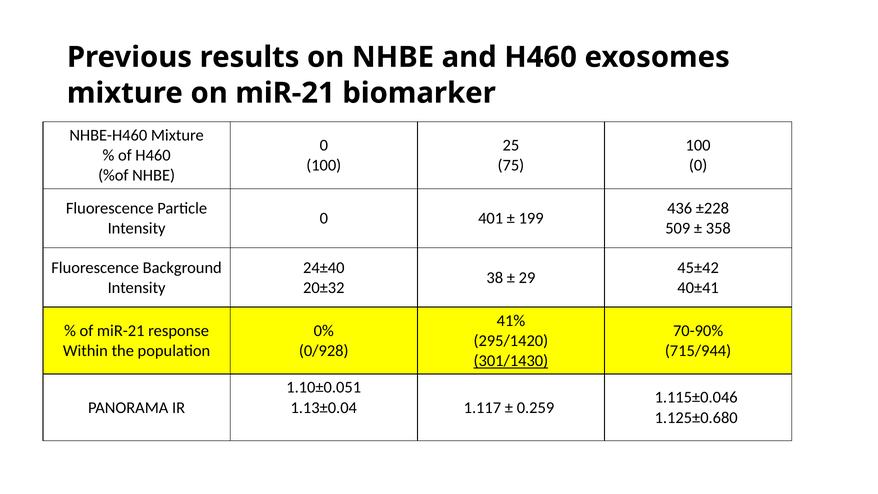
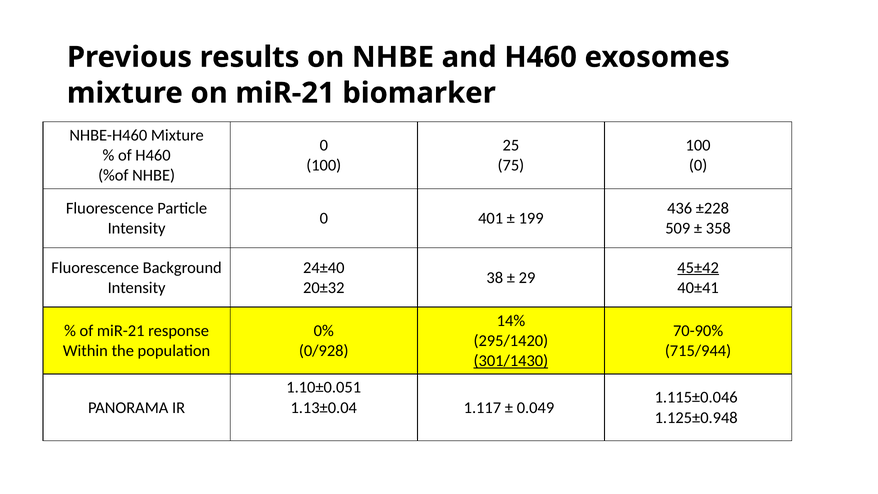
45±42 underline: none -> present (698, 268)
41%: 41% -> 14% (511, 320)
0.259: 0.259 -> 0.049 (535, 407)
1.125±0.680: 1.125±0.680 -> 1.125±0.948 (696, 418)
